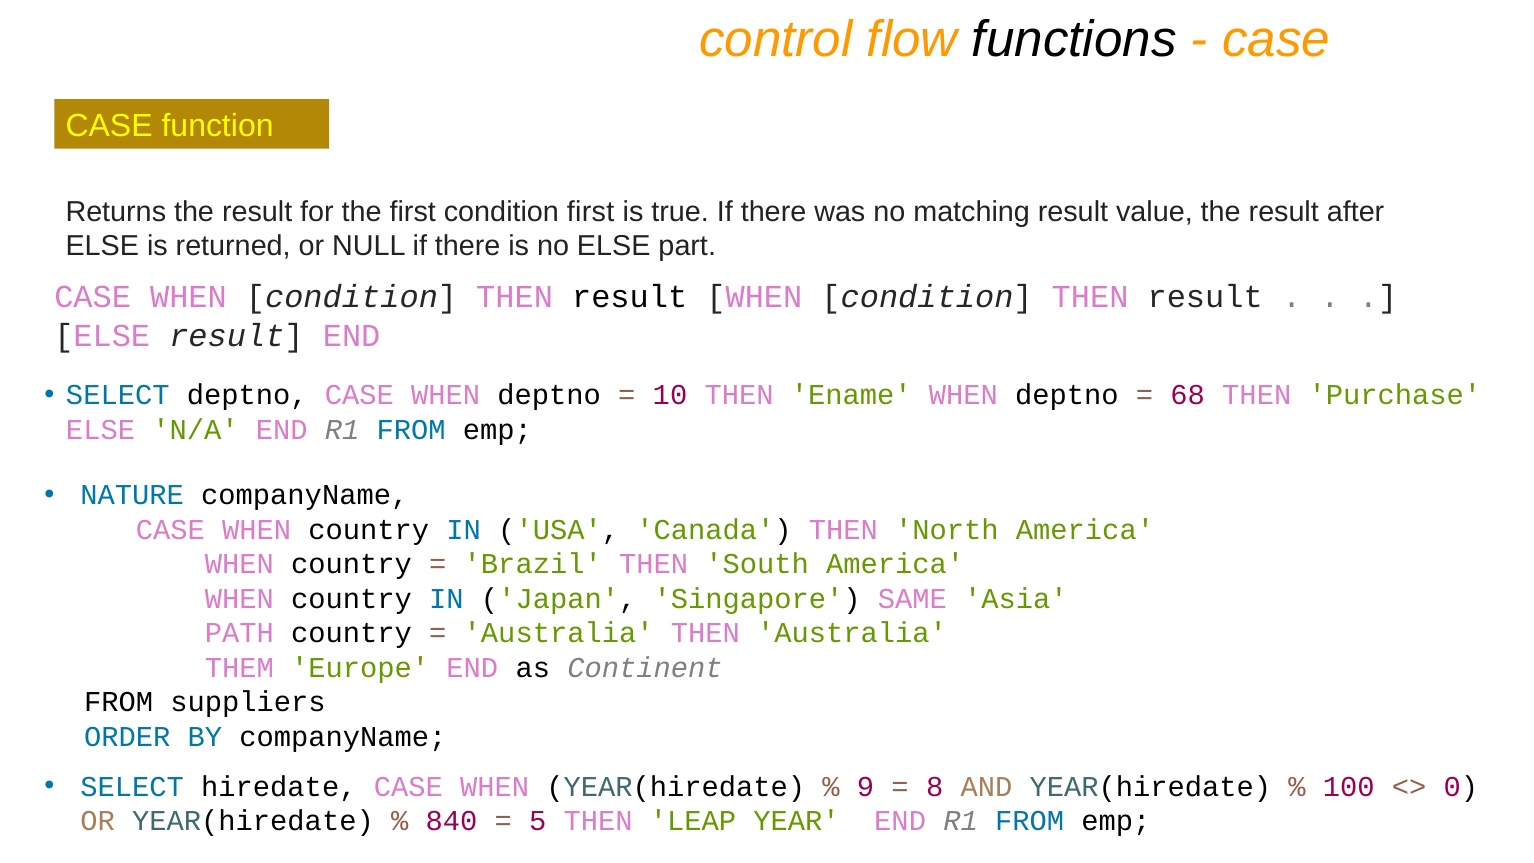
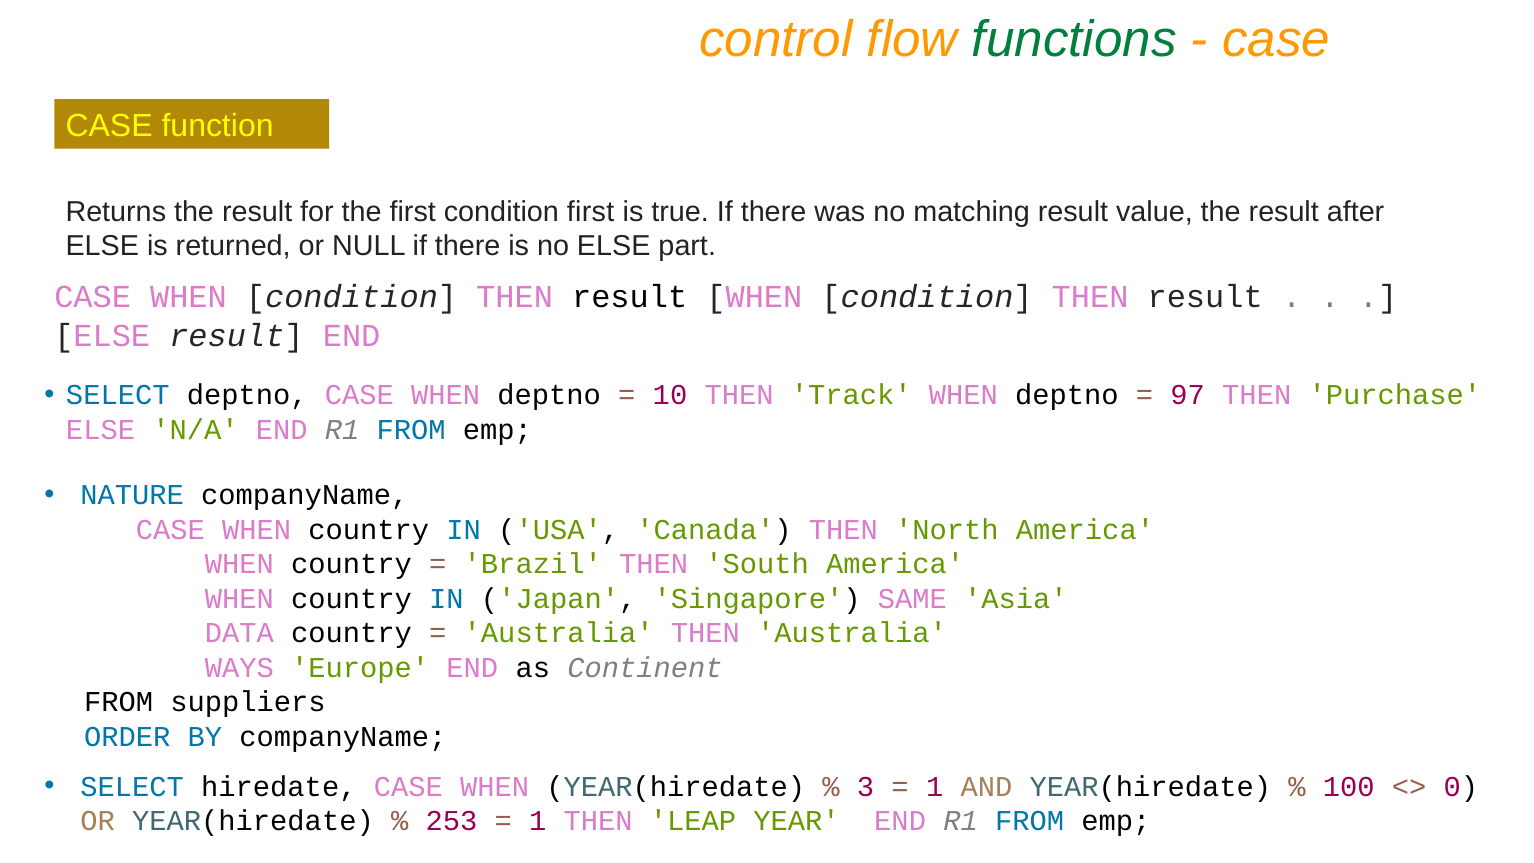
functions colour: black -> green (1074, 40)
Ename: Ename -> Track (851, 395)
68: 68 -> 97 (1188, 395)
PATH: PATH -> DATA (239, 633)
THEM: THEM -> WAYS (239, 668)
9: 9 -> 3 (866, 786)
8: 8 -> 1 (935, 786)
840: 840 -> 253 (451, 821)
5: 5 -> 1 (538, 821)
